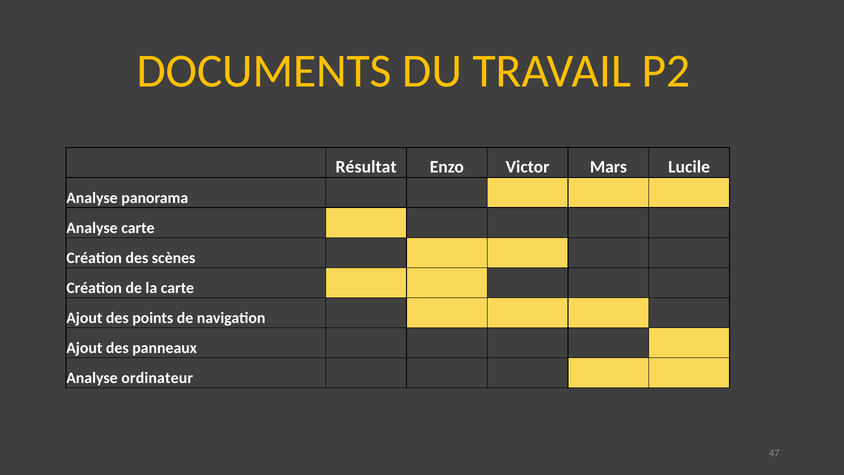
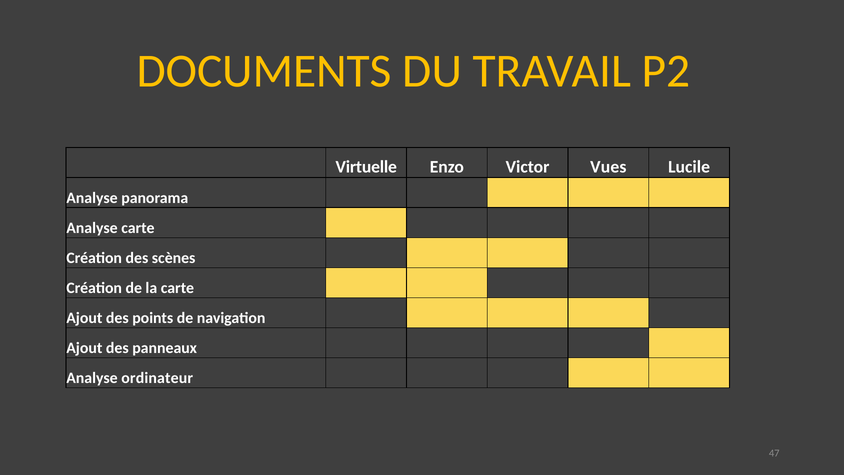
Résultat: Résultat -> Virtuelle (366, 167)
Mars: Mars -> Vues (608, 167)
